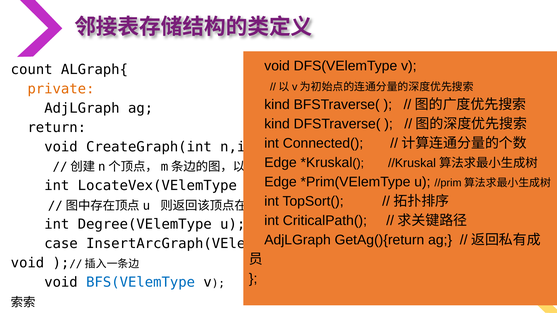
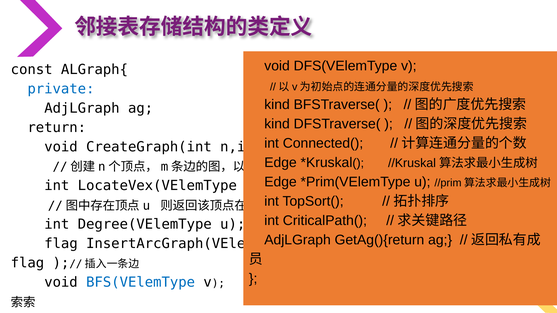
count: count -> const (32, 70)
private colour: orange -> blue (61, 89)
case: case -> flag (61, 244)
void: void -> flag (27, 263)
